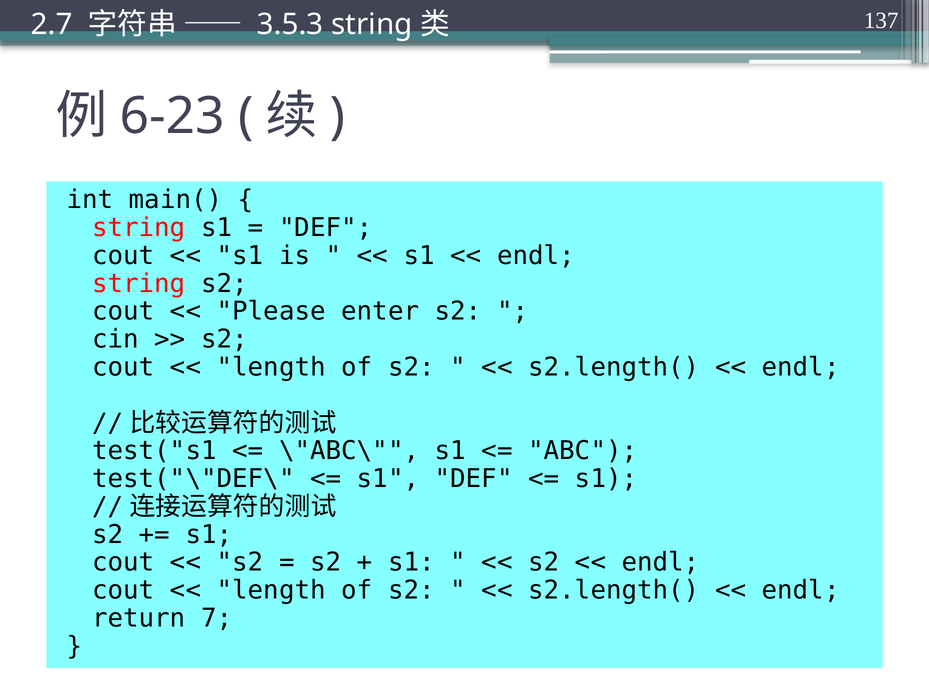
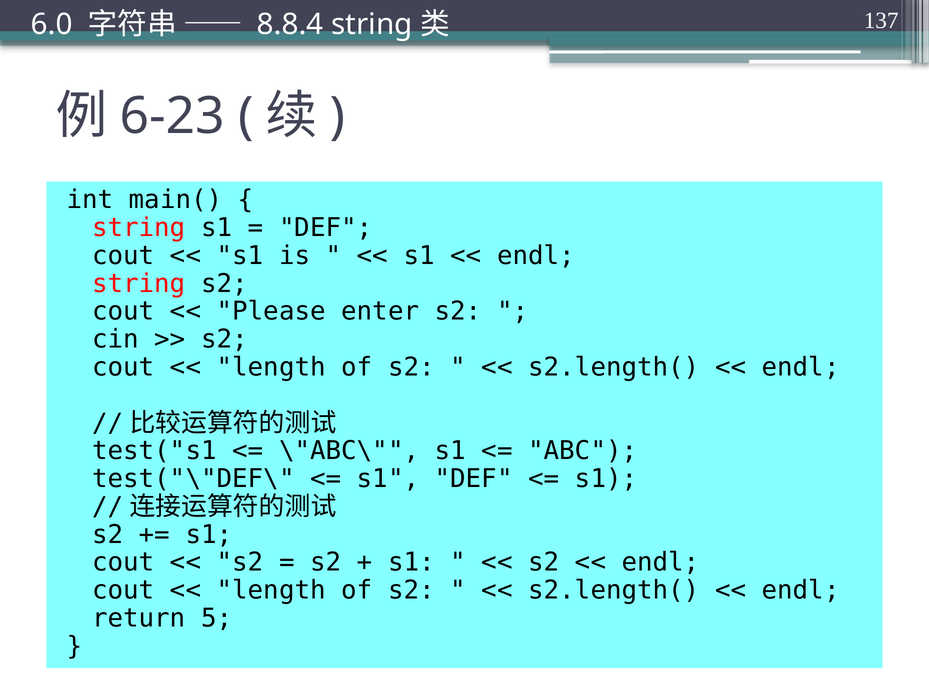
2.7: 2.7 -> 6.0 (52, 24)
3.5.3: 3.5.3 -> 8.8.4 (290, 24)
7: 7 -> 5 (217, 618)
